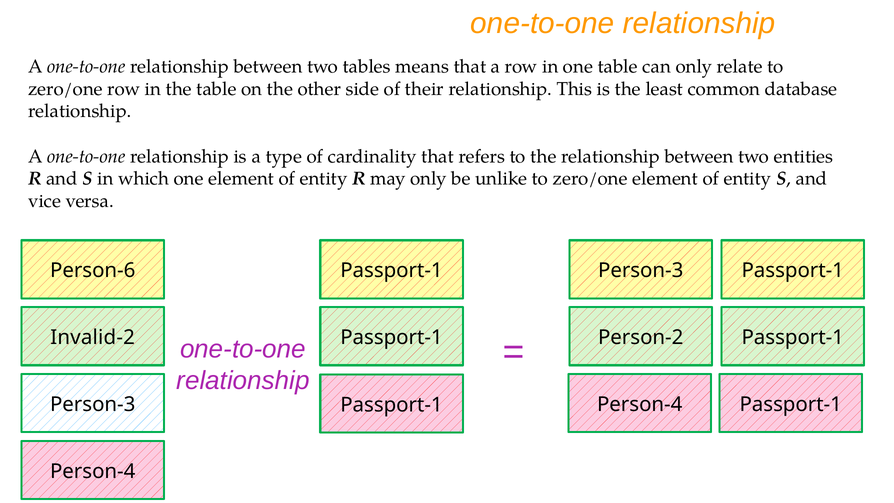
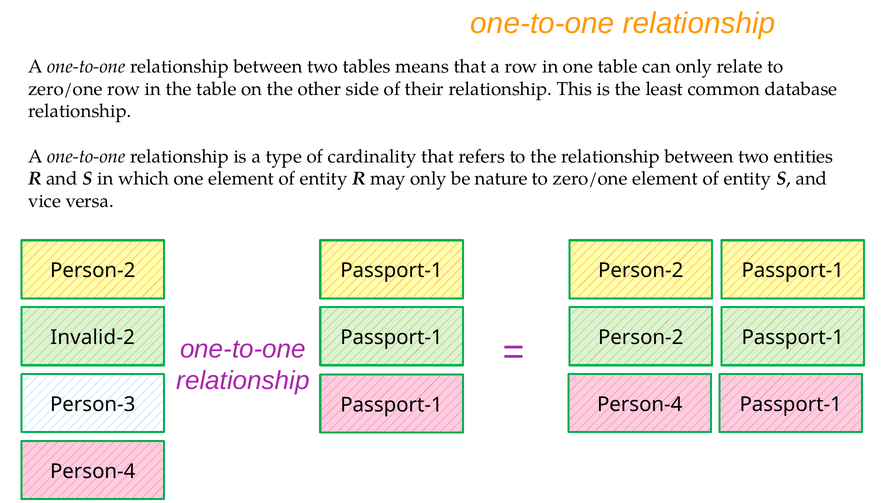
unlike: unlike -> nature (501, 179)
Person-6: Person-6 -> Person-2 (93, 271)
Person-3: Person-3 -> Person-2 (641, 271)
